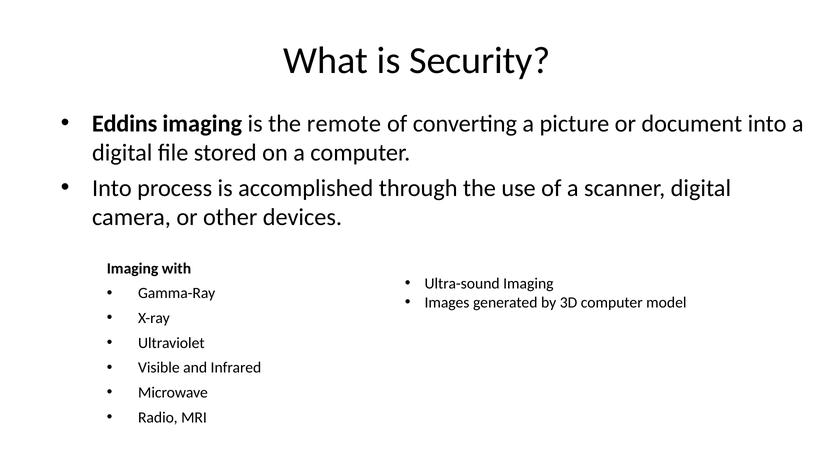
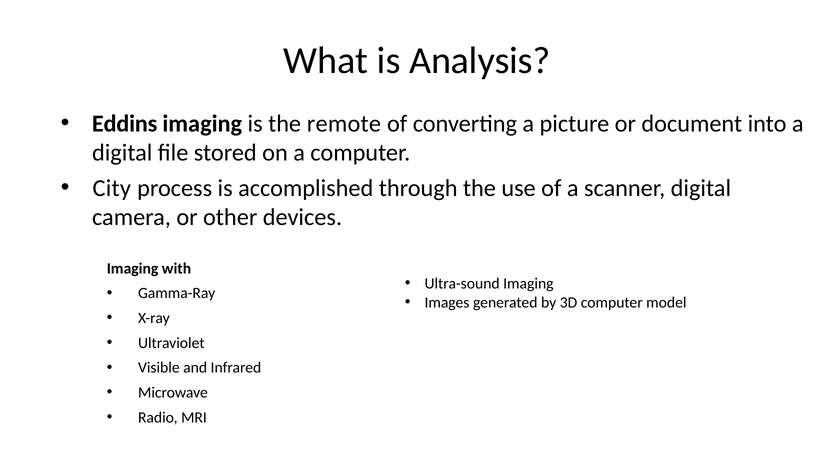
Security: Security -> Analysis (480, 61)
Into: Into -> City (112, 188)
